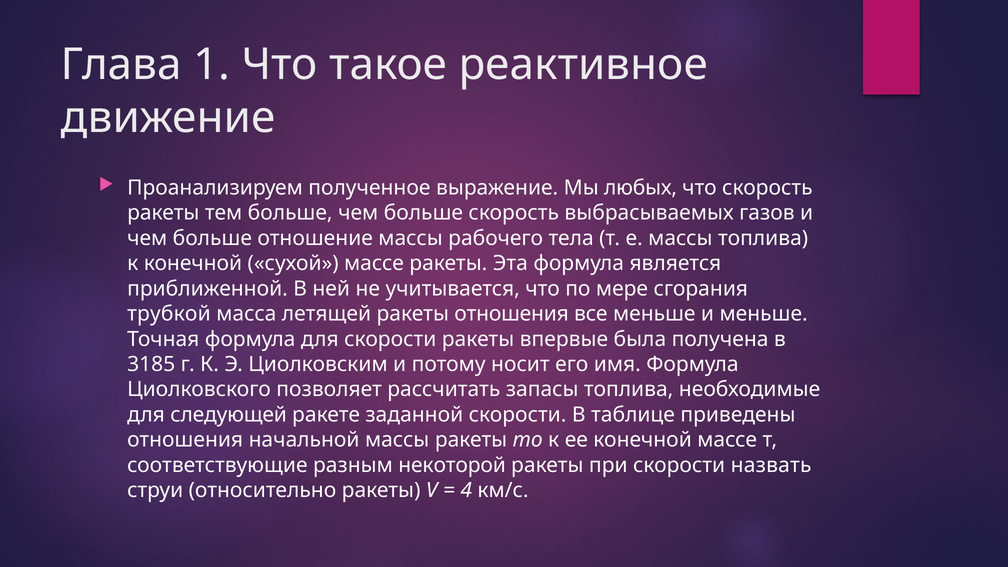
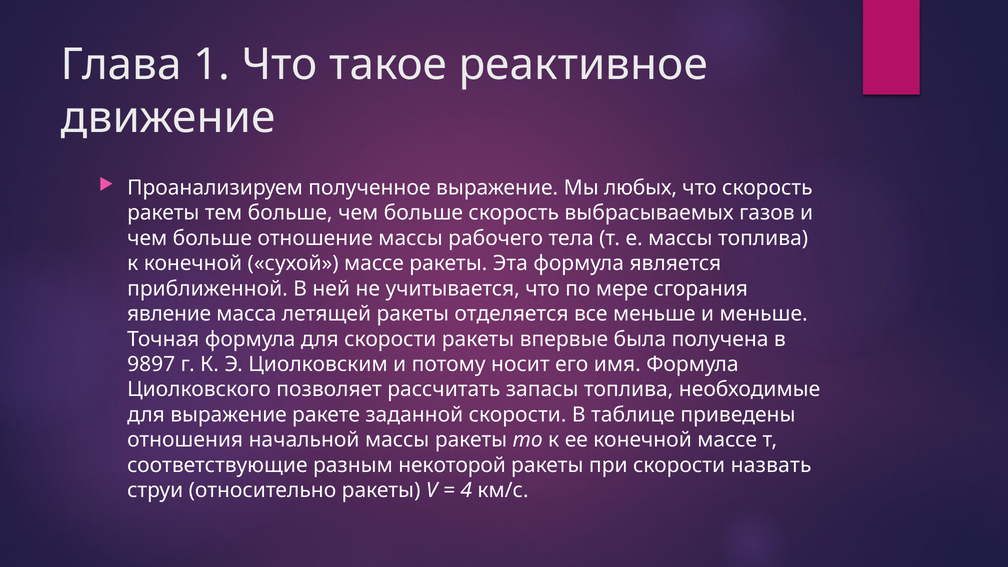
трубкой: трубкой -> явление (169, 314)
ракеты отношения: отношения -> отделяется (512, 314)
3185: 3185 -> 9897 (151, 364)
для следующей: следующей -> выражение (229, 415)
